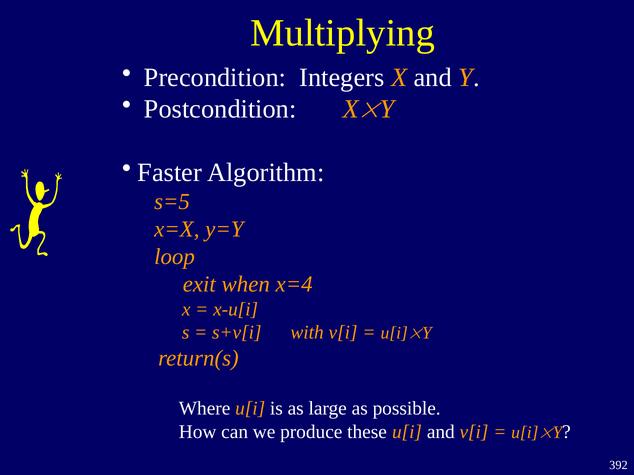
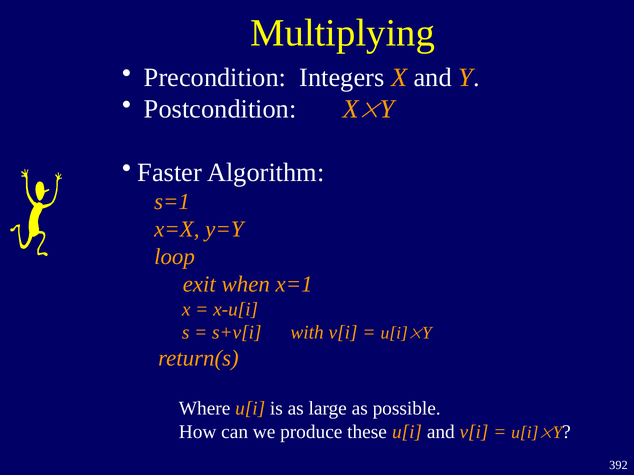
s=5: s=5 -> s=1 (172, 202)
x=4: x=4 -> x=1 (294, 285)
